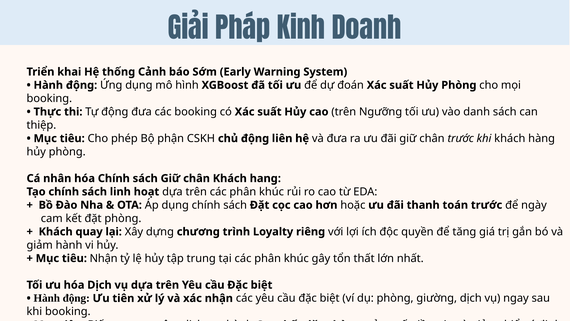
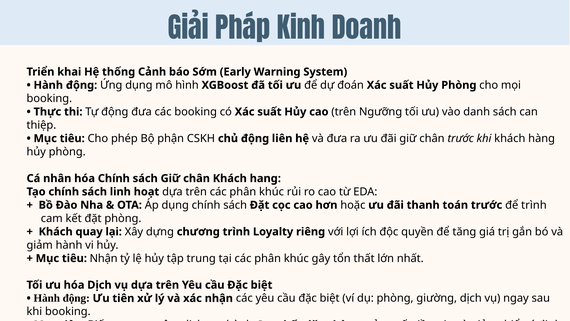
để ngày: ngày -> trình (534, 205)
